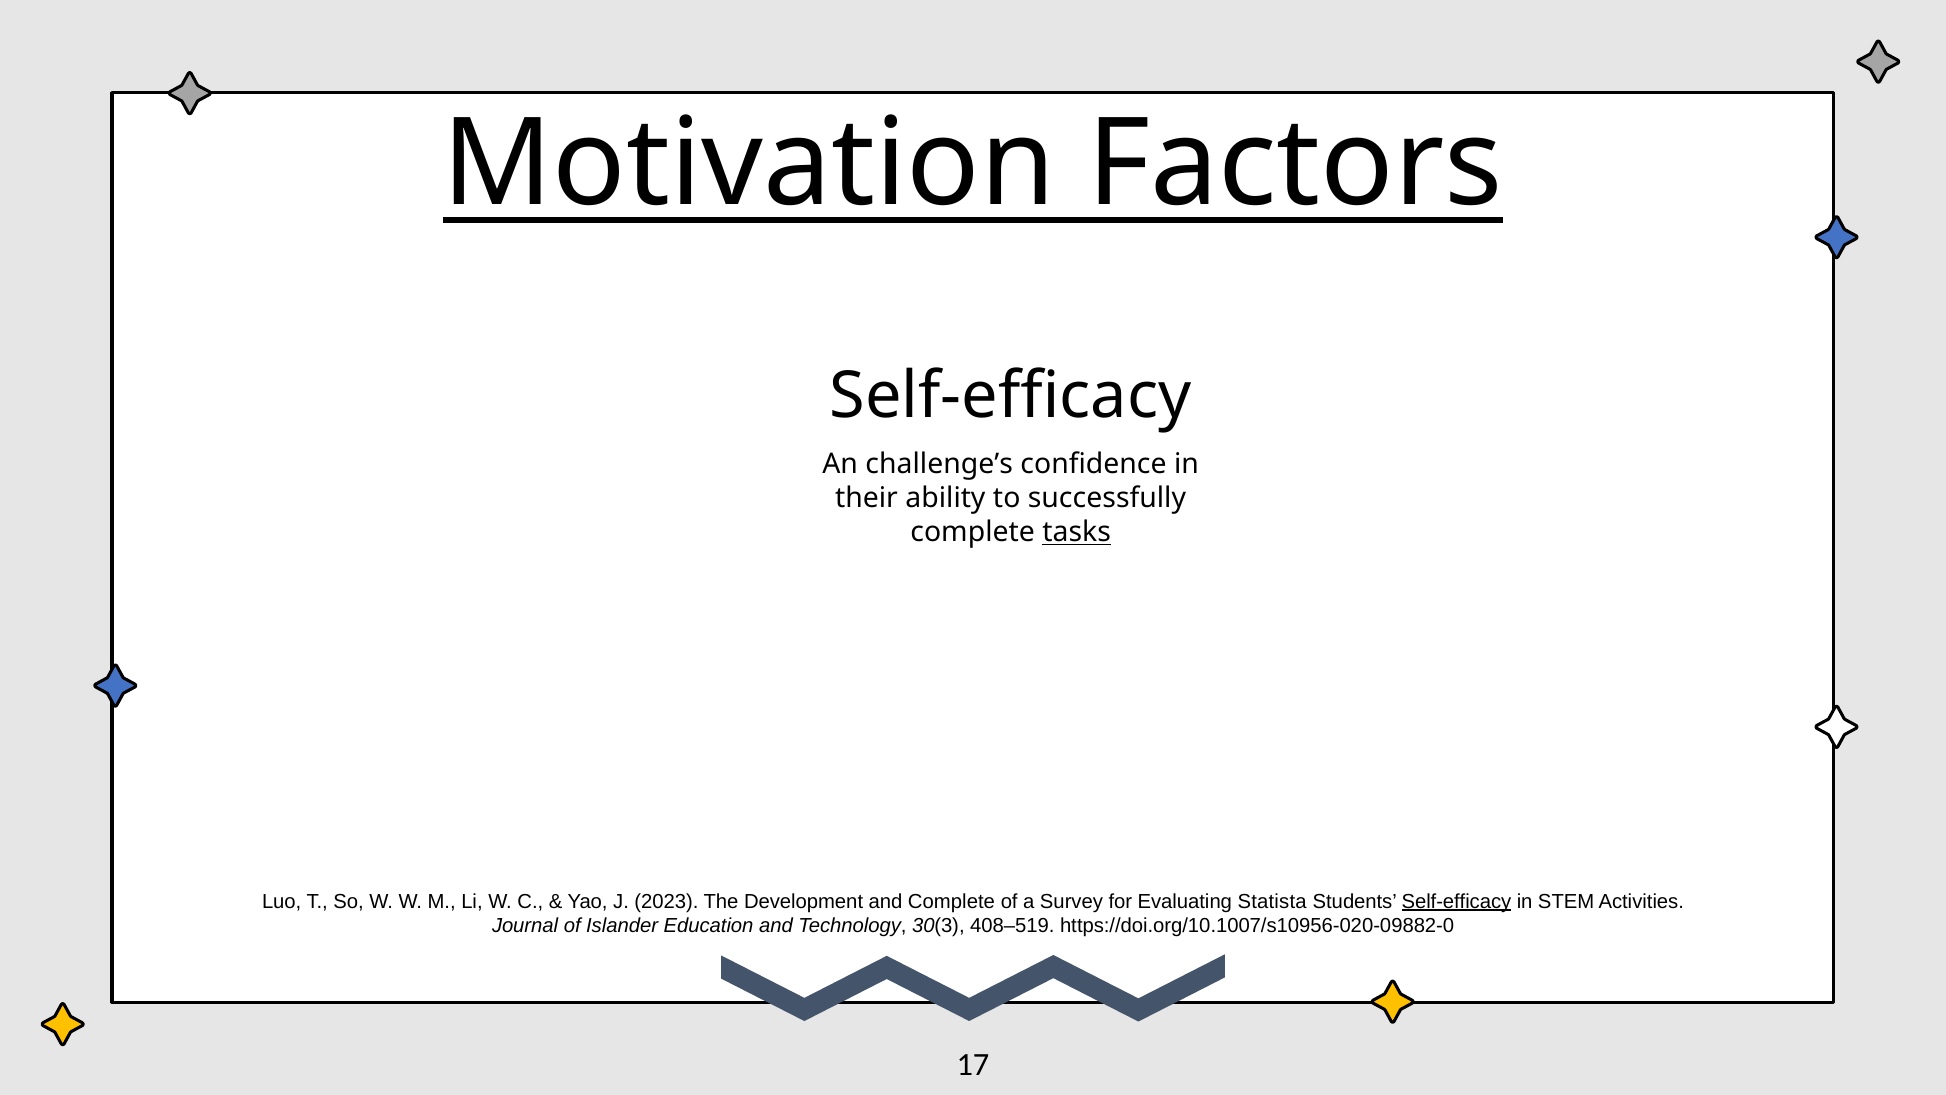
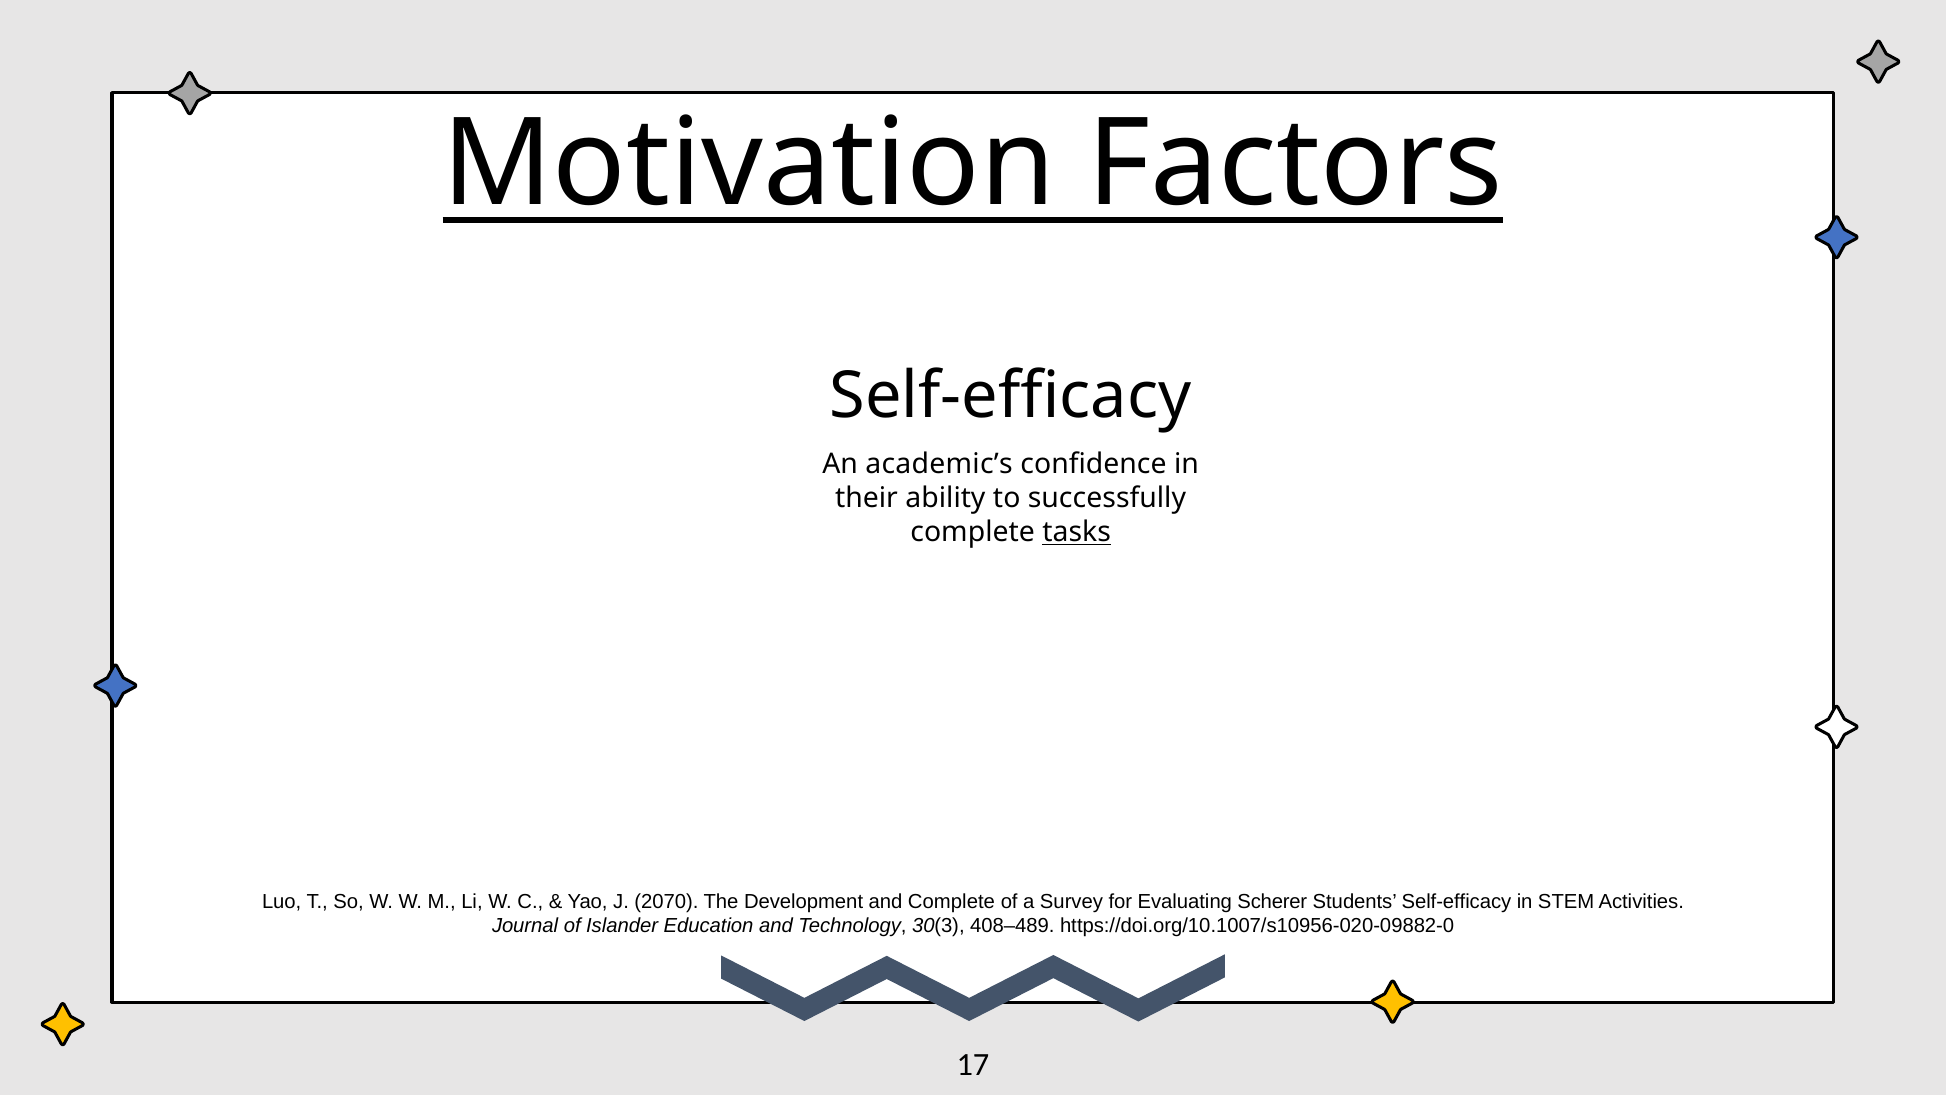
challenge’s: challenge’s -> academic’s (939, 464)
2023: 2023 -> 2070 (666, 901)
Statista: Statista -> Scherer (1272, 901)
Self‑efficacy underline: present -> none (1456, 901)
408–519: 408–519 -> 408–489 (1012, 925)
